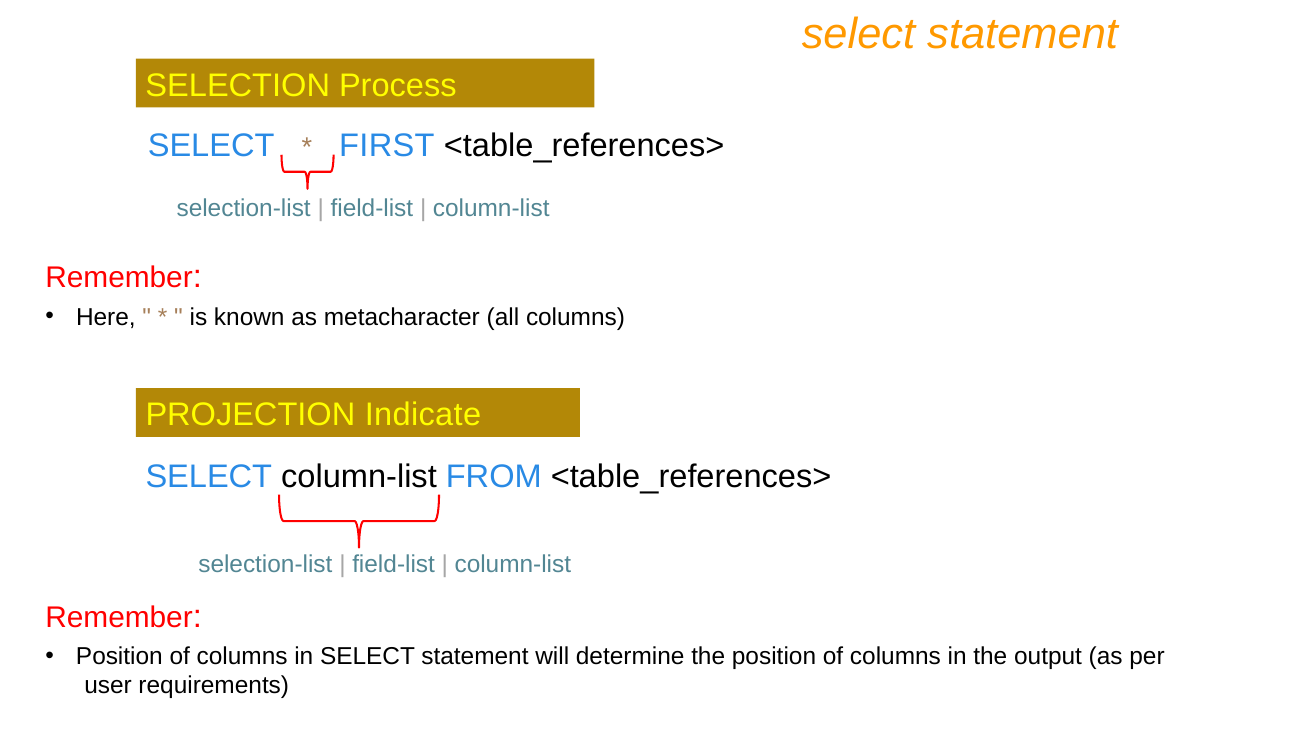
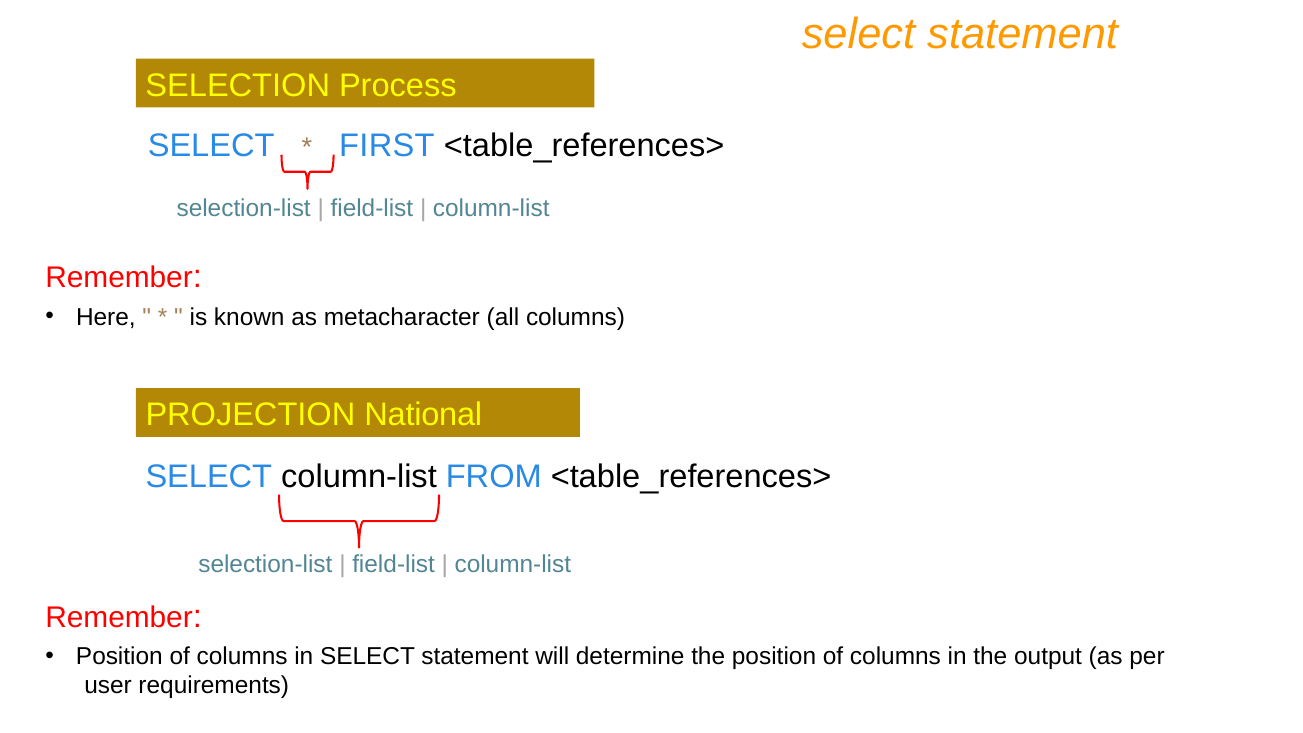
Indicate: Indicate -> National (423, 415)
